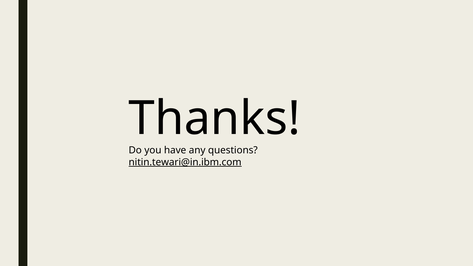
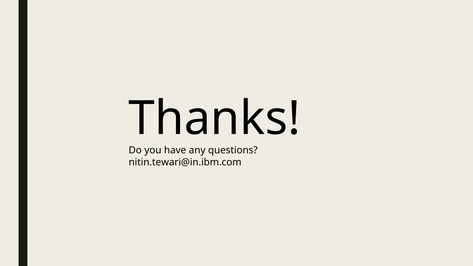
nitin.tewari@in.ibm.com underline: present -> none (185, 162)
